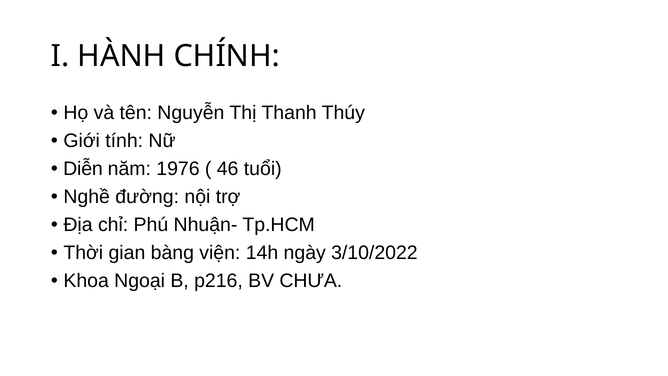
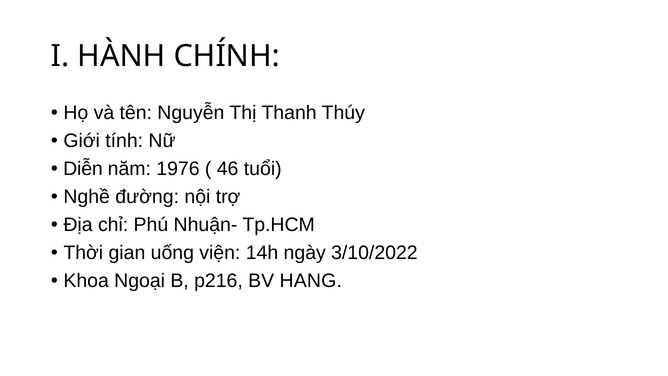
bàng: bàng -> uống (172, 253)
CHƯA: CHƯA -> HANG (311, 281)
